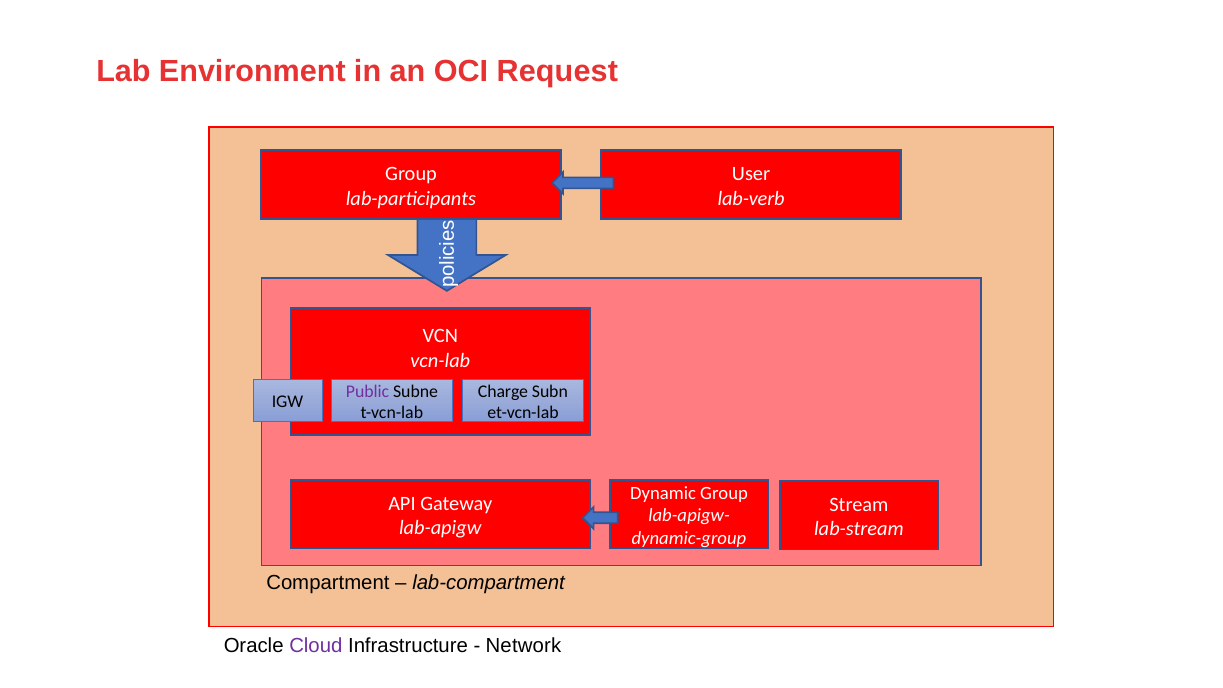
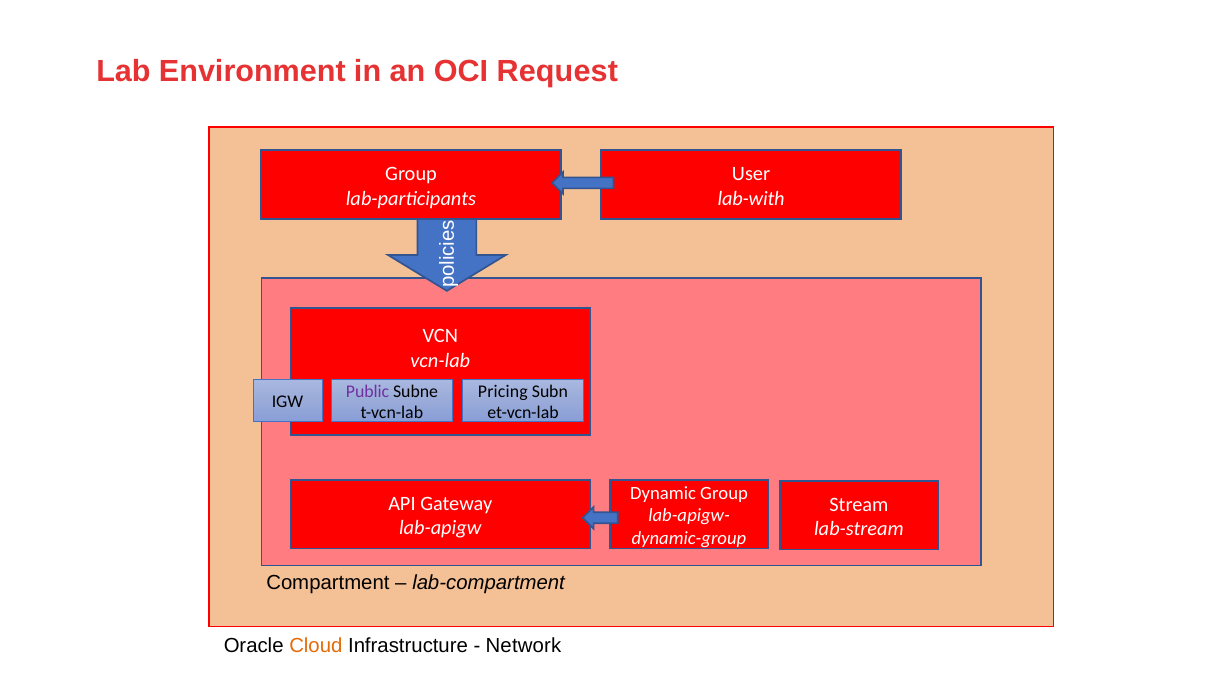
lab-verb: lab-verb -> lab-with (751, 198)
Charge: Charge -> Pricing (503, 391)
Cloud colour: purple -> orange (316, 646)
